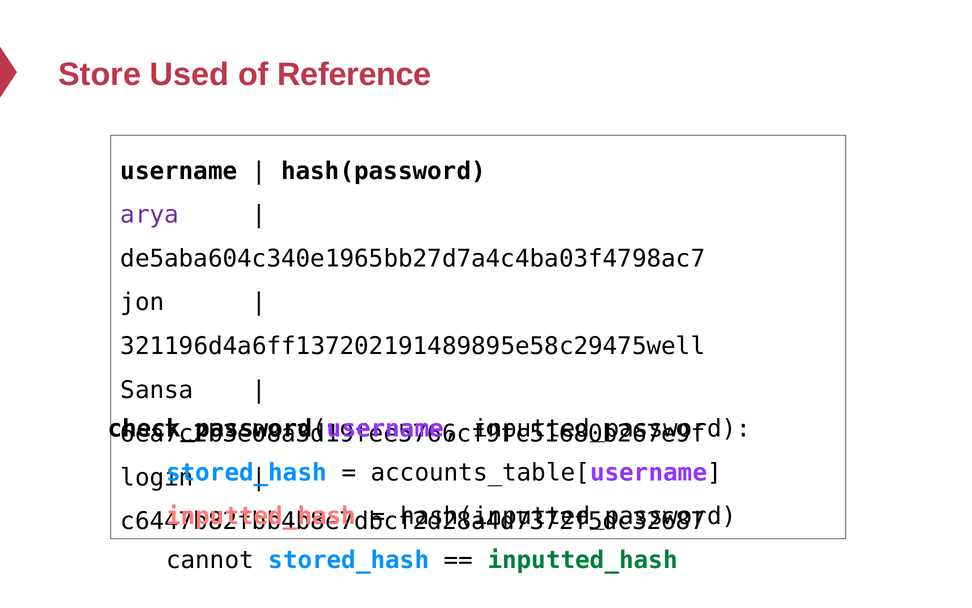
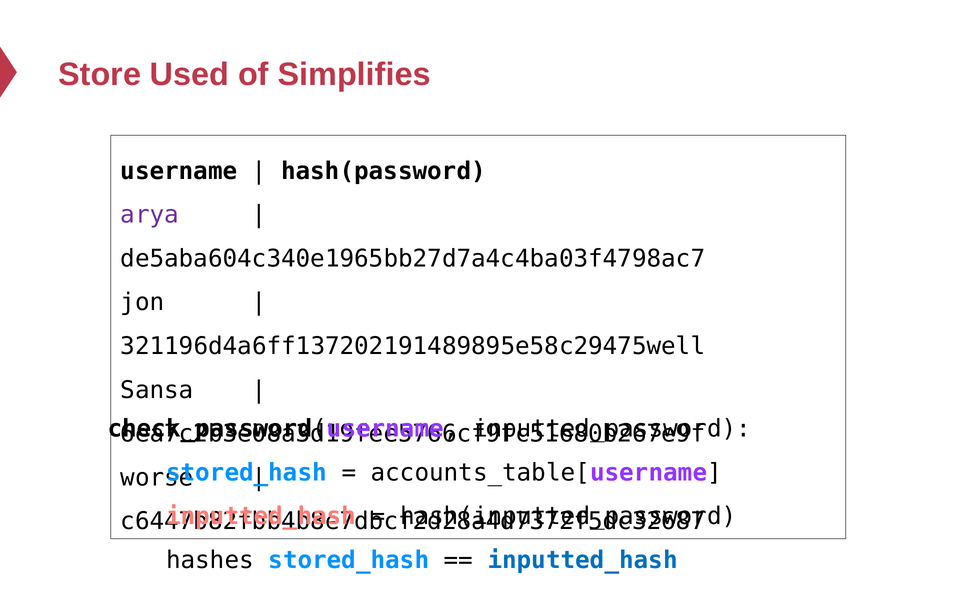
Reference: Reference -> Simplifies (354, 74)
login: login -> worse (157, 477)
cannot: cannot -> hashes (210, 560)
inputted_hash colour: green -> blue (583, 560)
